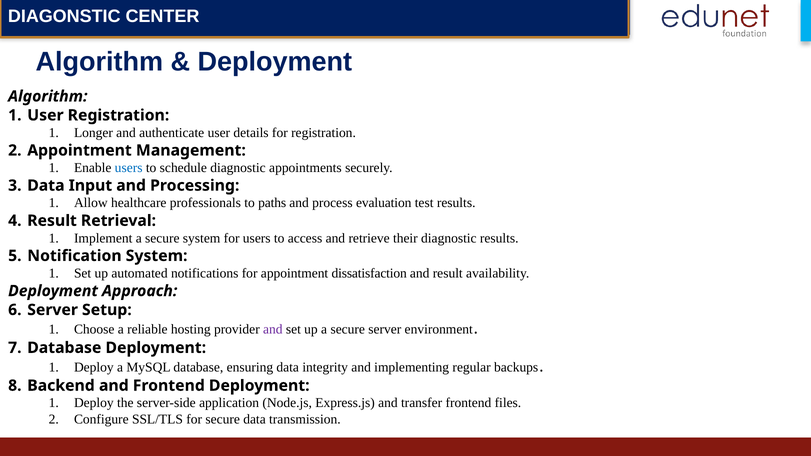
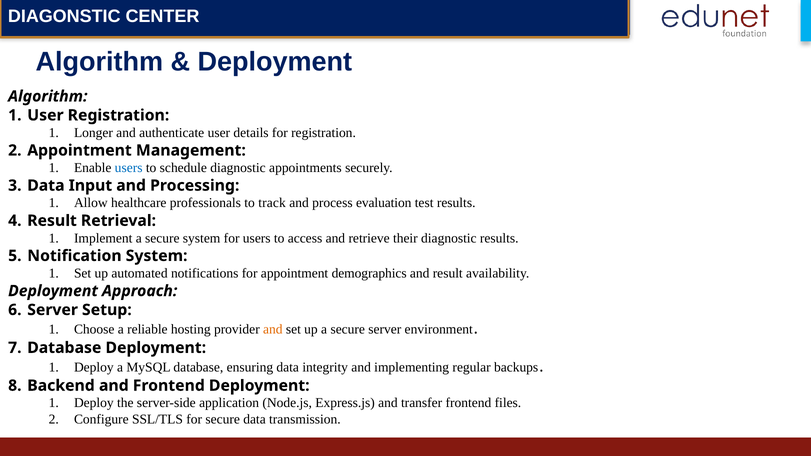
paths: paths -> track (272, 203)
dissatisfaction: dissatisfaction -> demographics (369, 273)
and colour: purple -> orange (273, 330)
